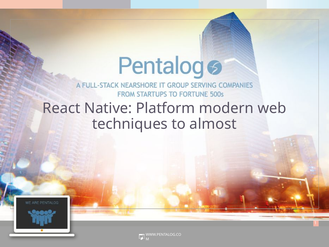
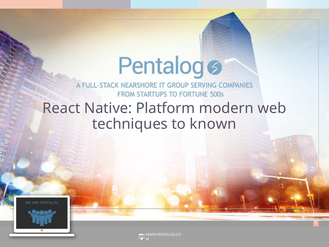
almost: almost -> known (213, 124)
